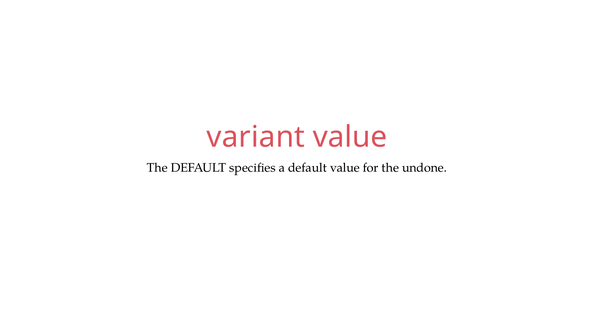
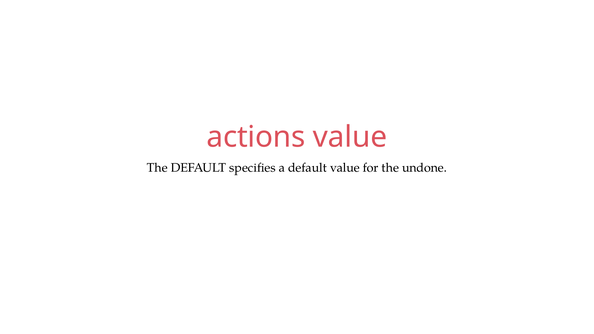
variant: variant -> actions (256, 137)
